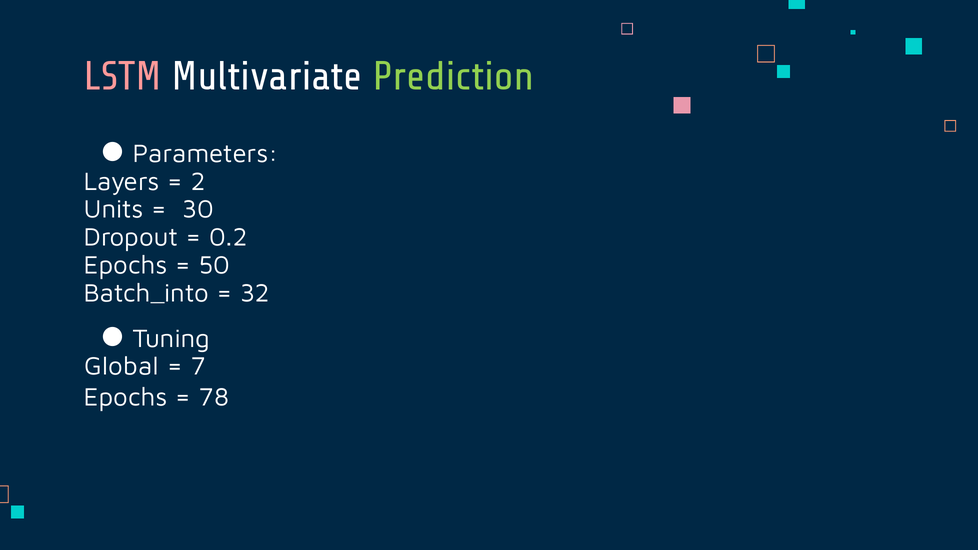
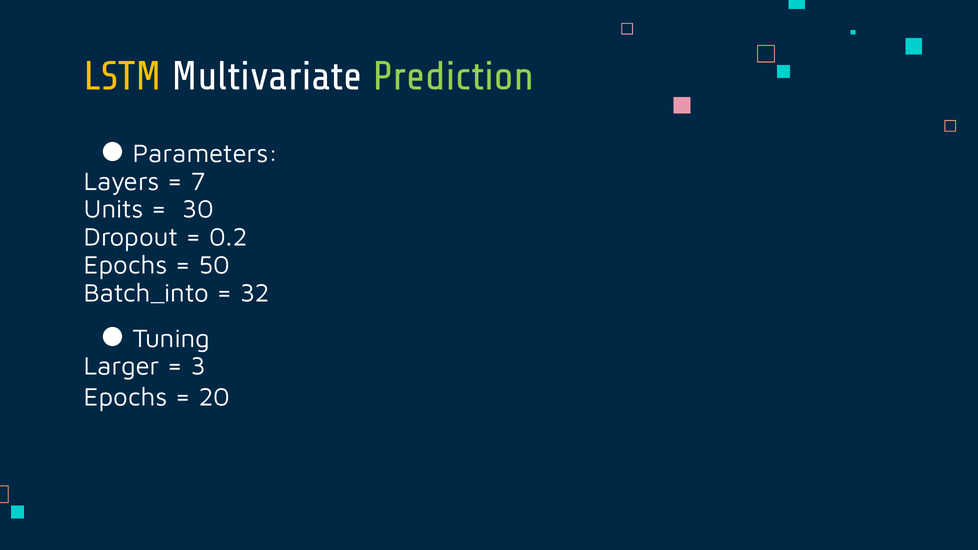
LSTM colour: pink -> yellow (123, 76)
2: 2 -> 7 (198, 182)
Global: Global -> Larger (122, 367)
7: 7 -> 3 (198, 367)
78: 78 -> 20 (214, 397)
